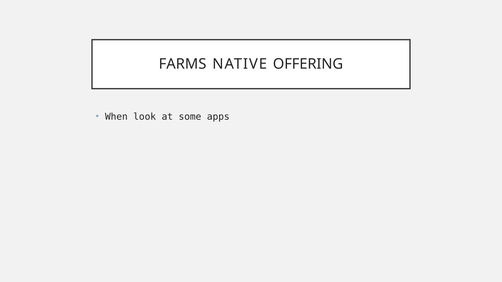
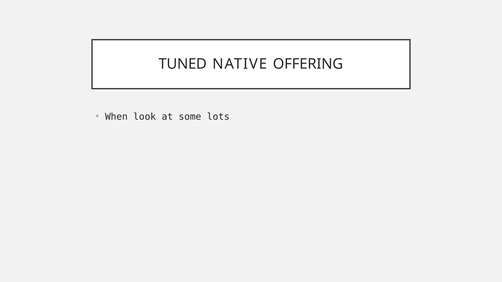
FARMS: FARMS -> TUNED (183, 64)
apps: apps -> lots (218, 117)
